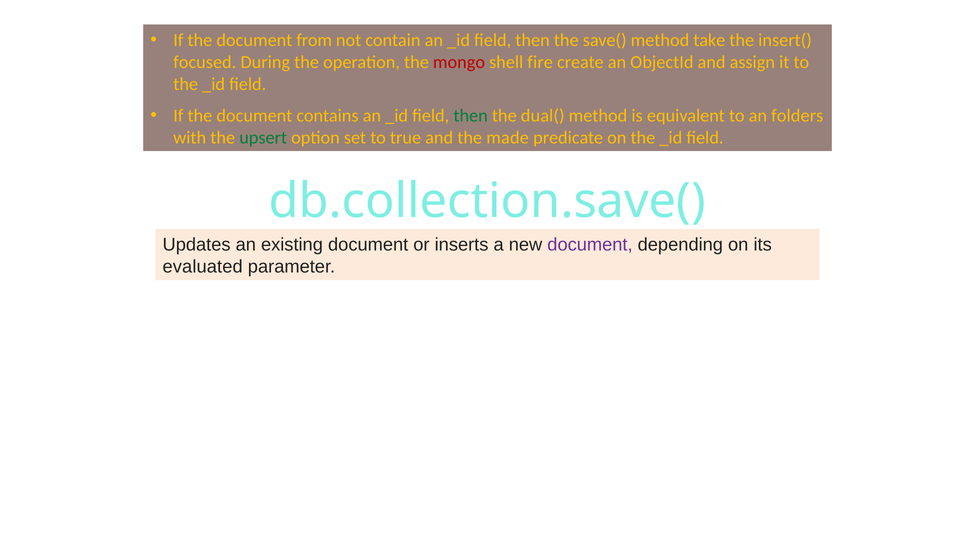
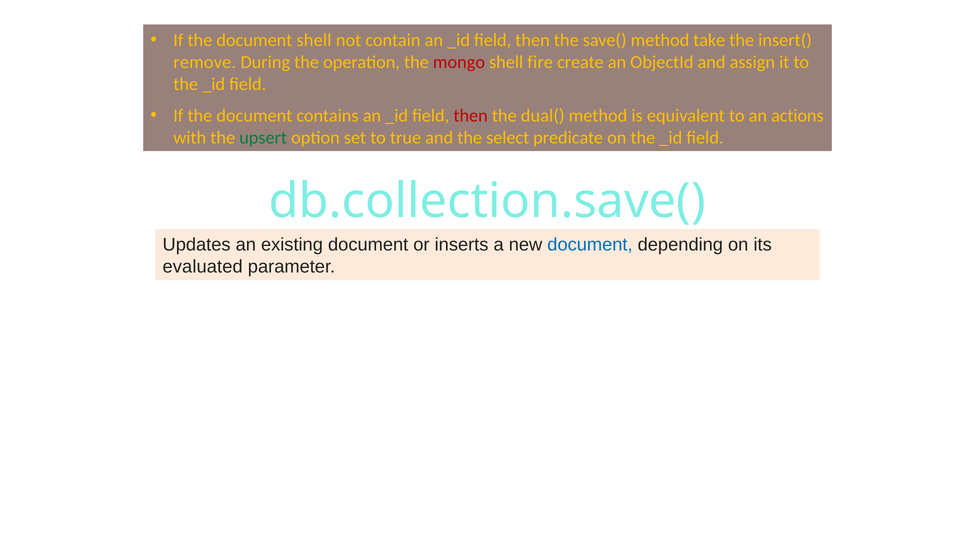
document from: from -> shell (314, 40)
focused: focused -> remove (205, 62)
then colour: green -> red (471, 116)
folders: folders -> actions (797, 116)
made: made -> select (508, 138)
document colour: purple -> blue (590, 245)
